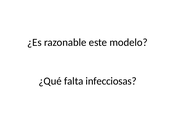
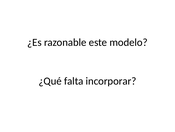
infecciosas: infecciosas -> incorporar (111, 81)
